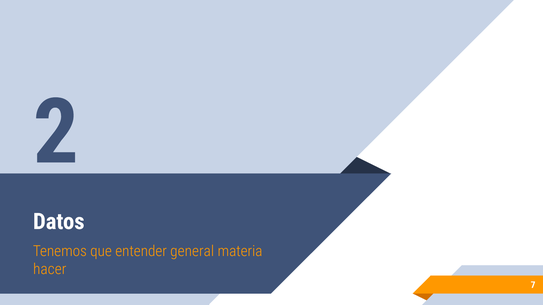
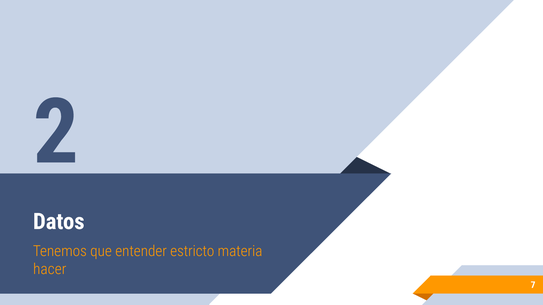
general: general -> estricto (192, 252)
